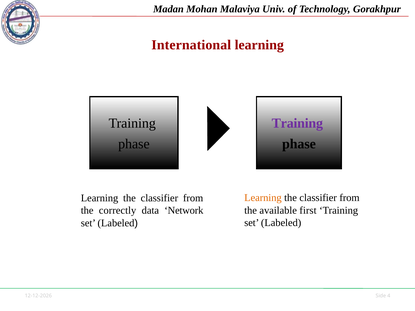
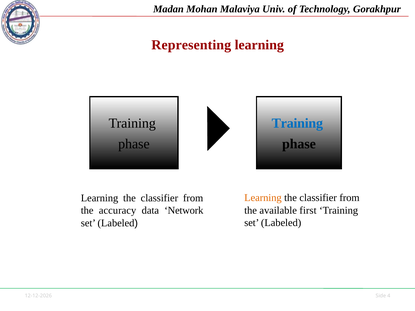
International: International -> Representing (191, 45)
Training colour: purple -> blue (297, 123)
correctly: correctly -> accuracy (118, 211)
